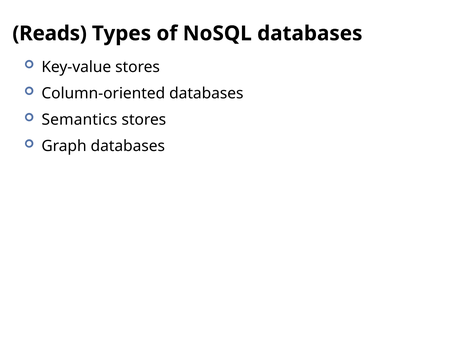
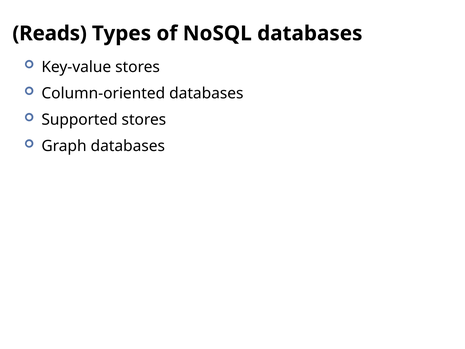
Semantics: Semantics -> Supported (80, 120)
